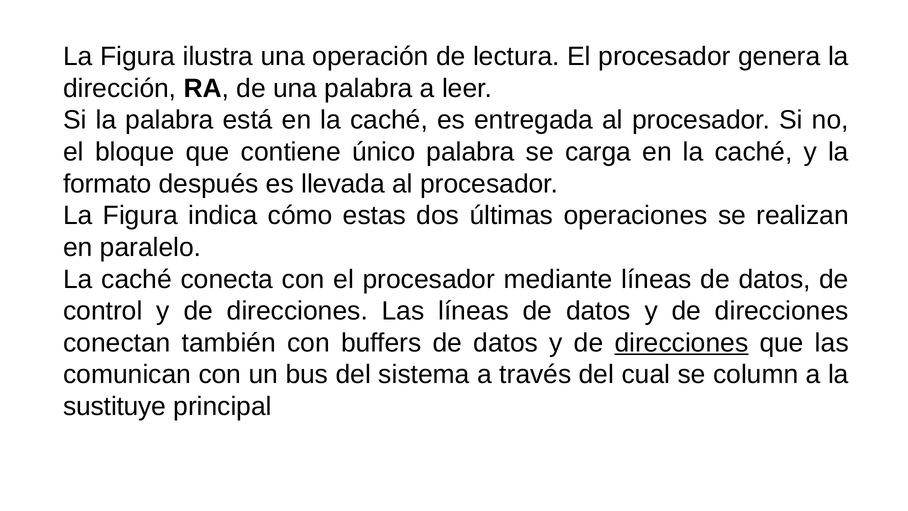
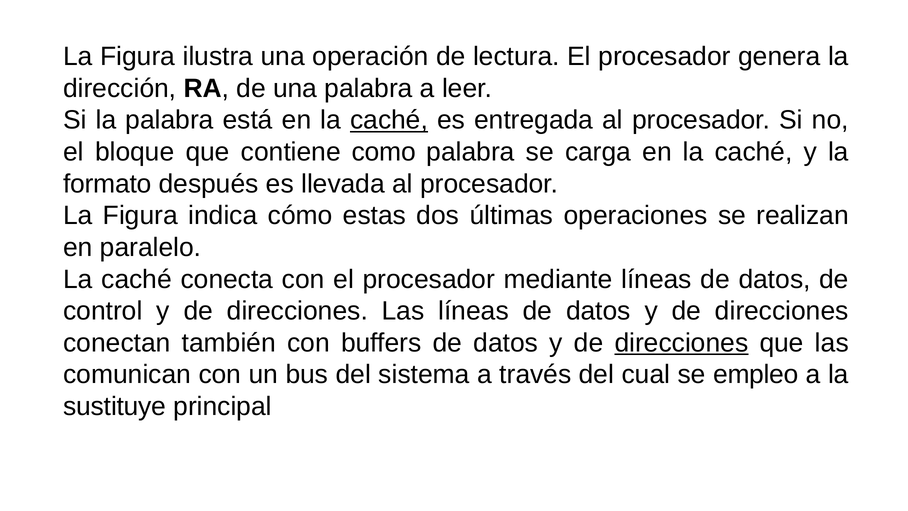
caché underline: none -> present (389, 120)
único: único -> como (384, 152)
column: column -> empleo (756, 375)
